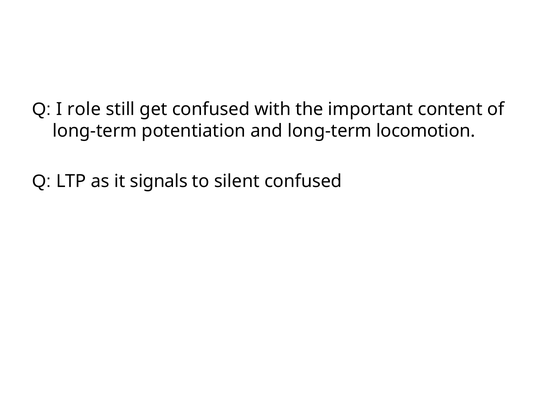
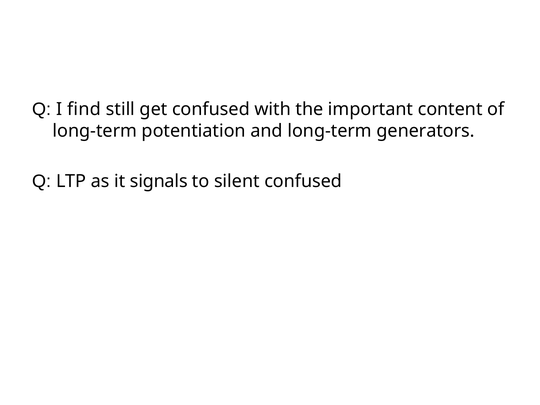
role: role -> find (84, 109)
locomotion: locomotion -> generators (426, 131)
